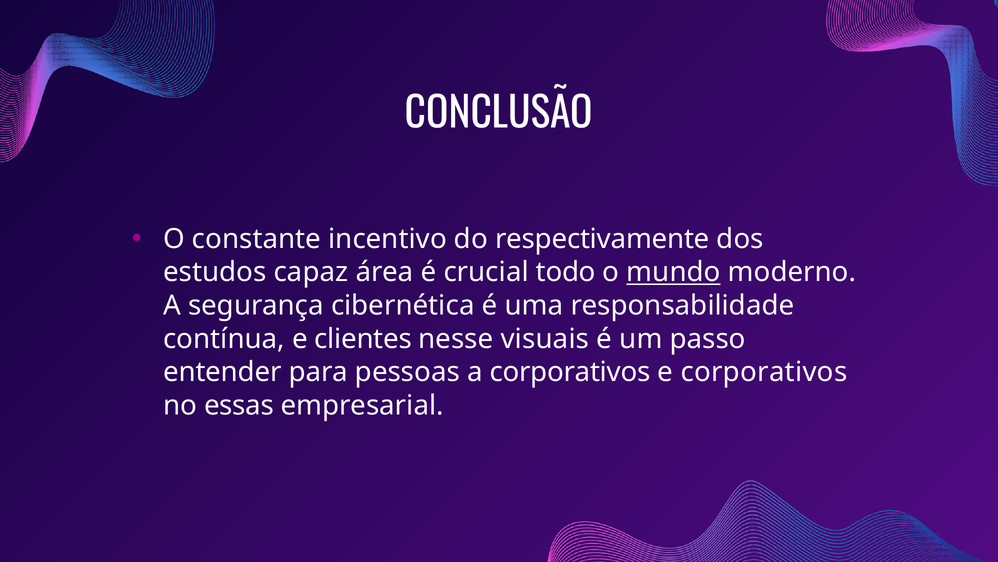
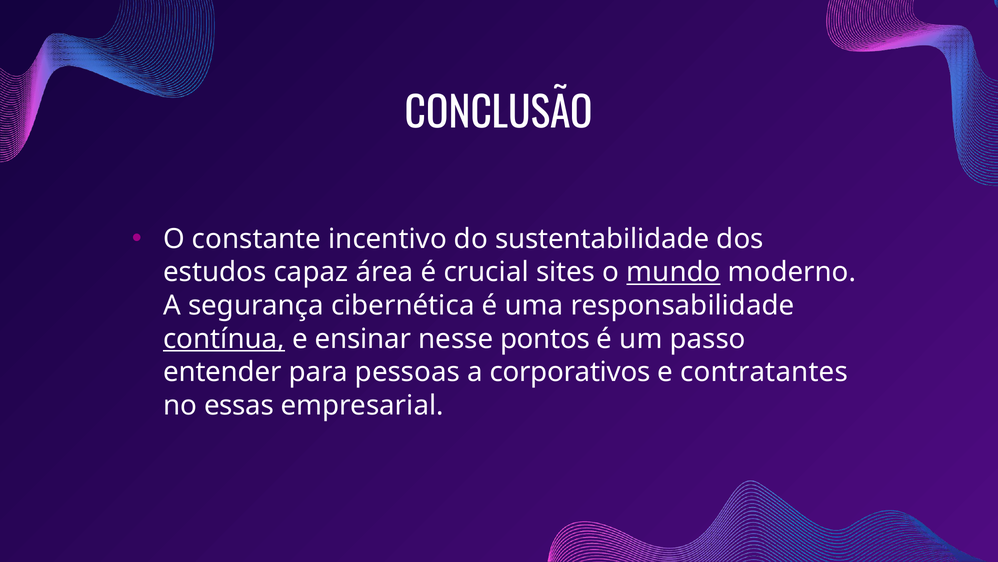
respectivamente: respectivamente -> sustentabilidade (602, 239)
todo: todo -> sites (566, 272)
contínua underline: none -> present (224, 339)
clientes: clientes -> ensinar (363, 339)
visuais: visuais -> pontos (545, 339)
e corporativos: corporativos -> contratantes (764, 372)
